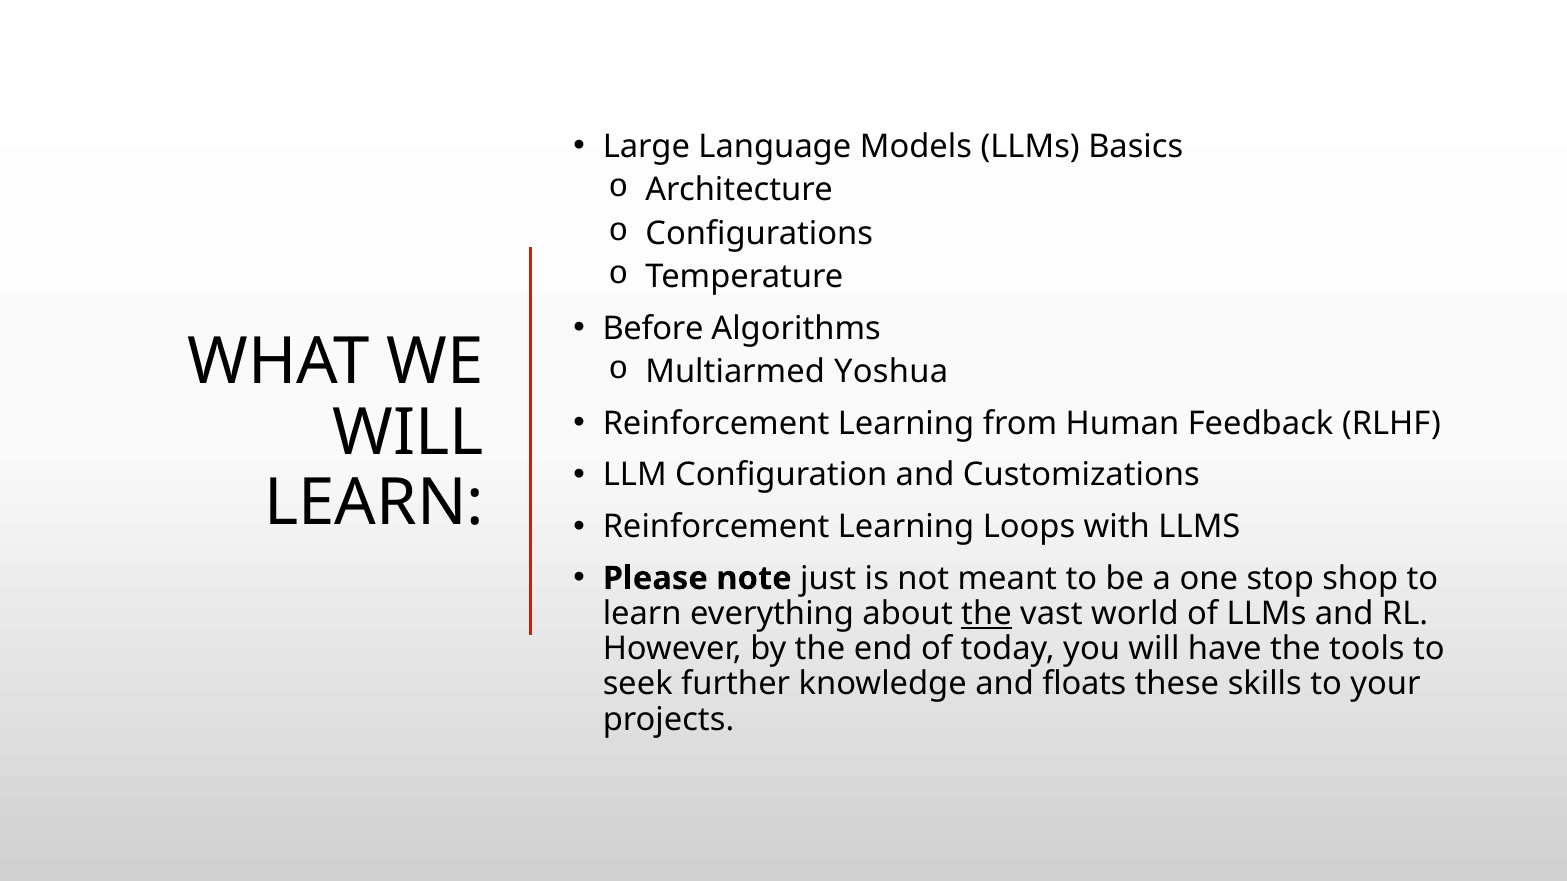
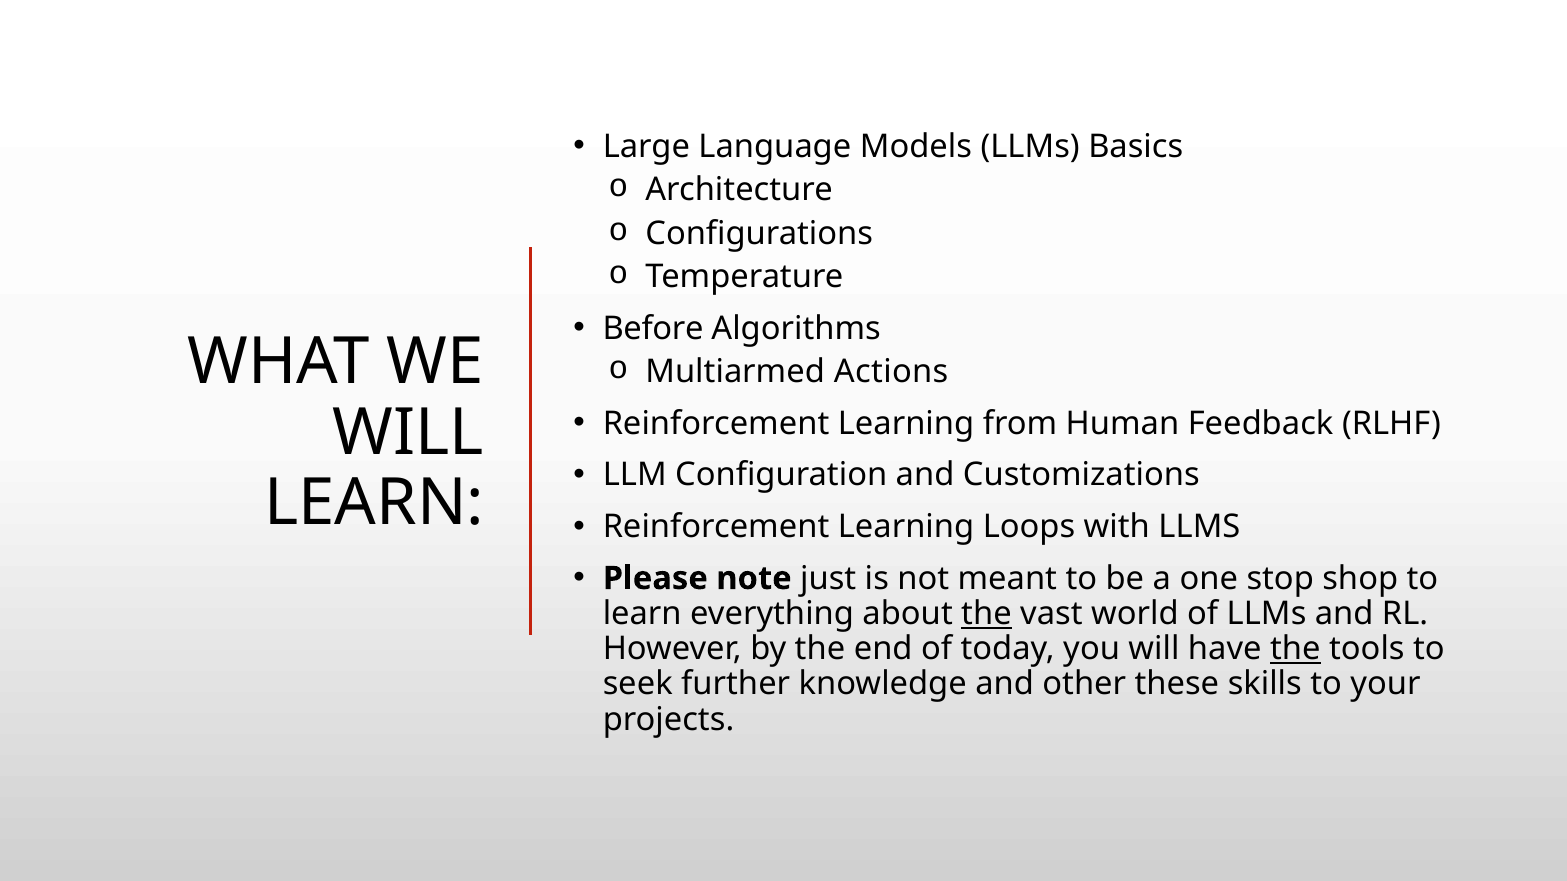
Yoshua: Yoshua -> Actions (891, 372)
the underline: none -> present (1295, 649)
floats: floats -> other (1084, 685)
